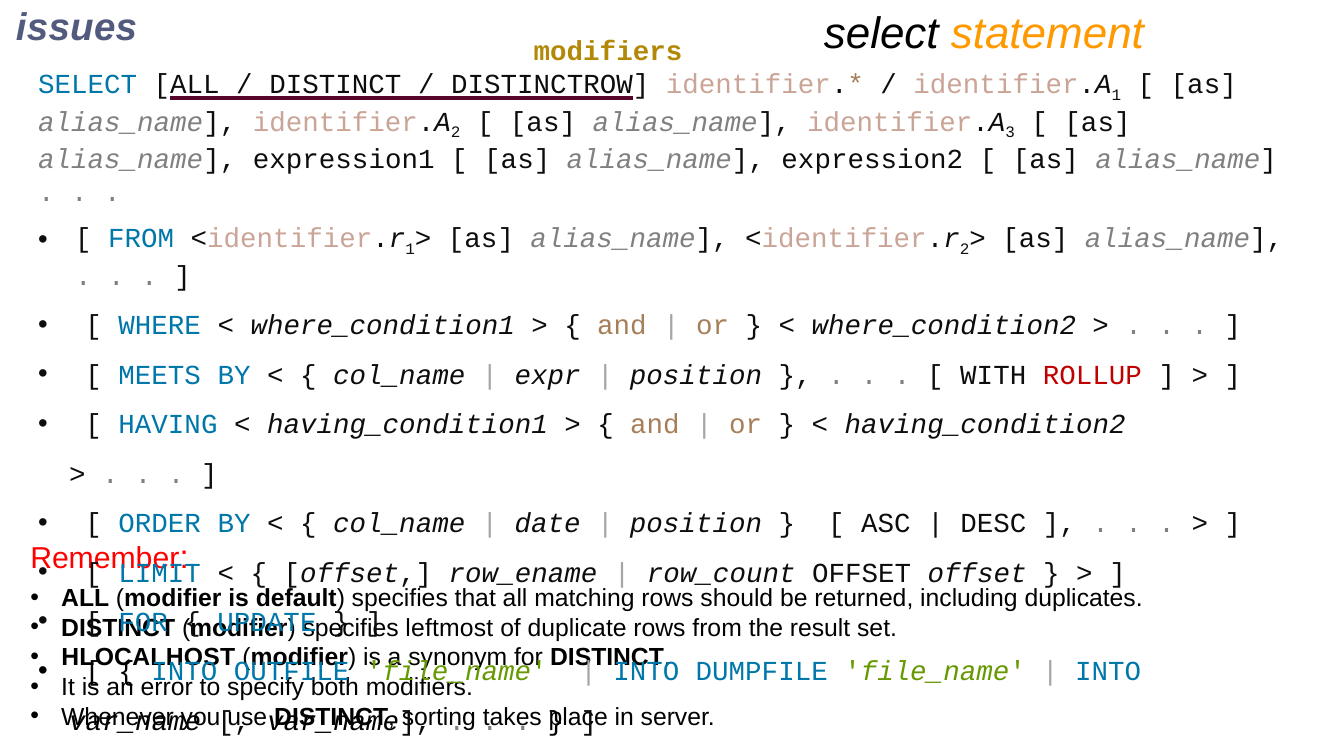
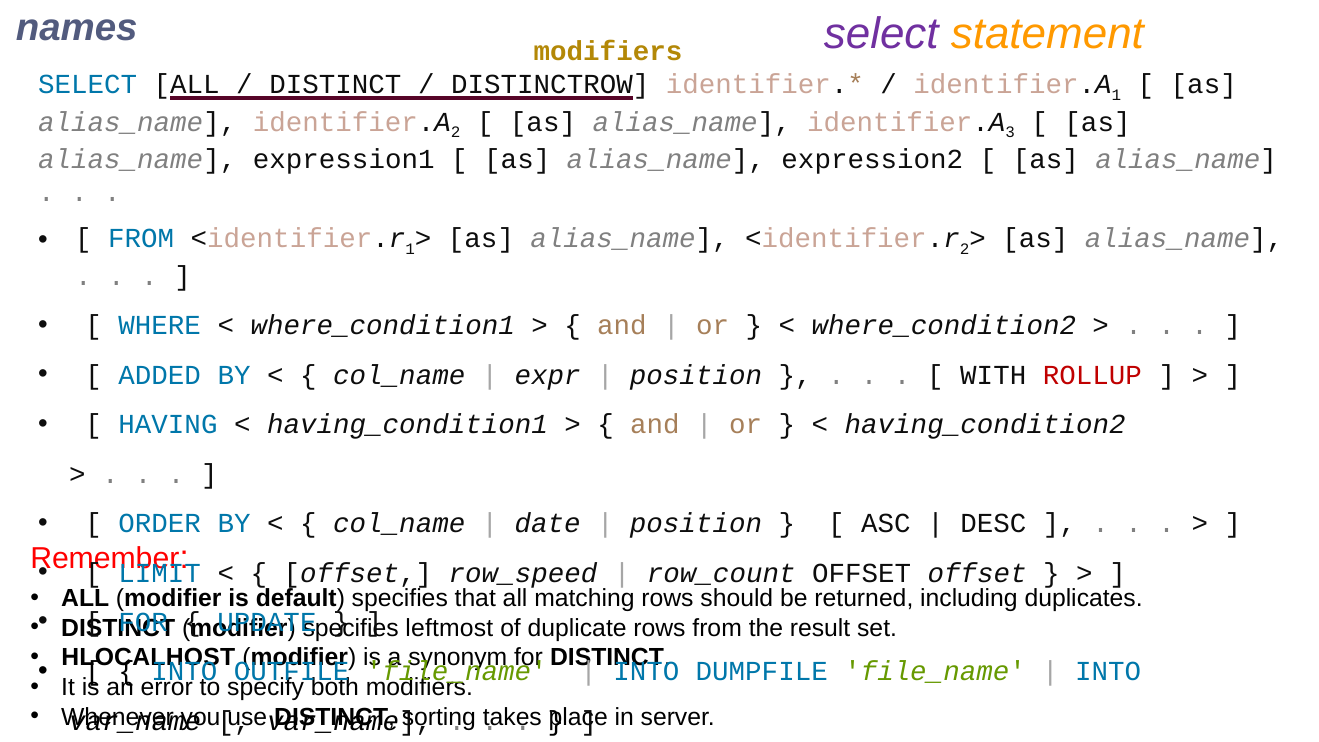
issues: issues -> names (77, 28)
select colour: black -> purple (881, 34)
MEETS: MEETS -> ADDED (160, 375)
row_ename: row_ename -> row_speed (523, 573)
